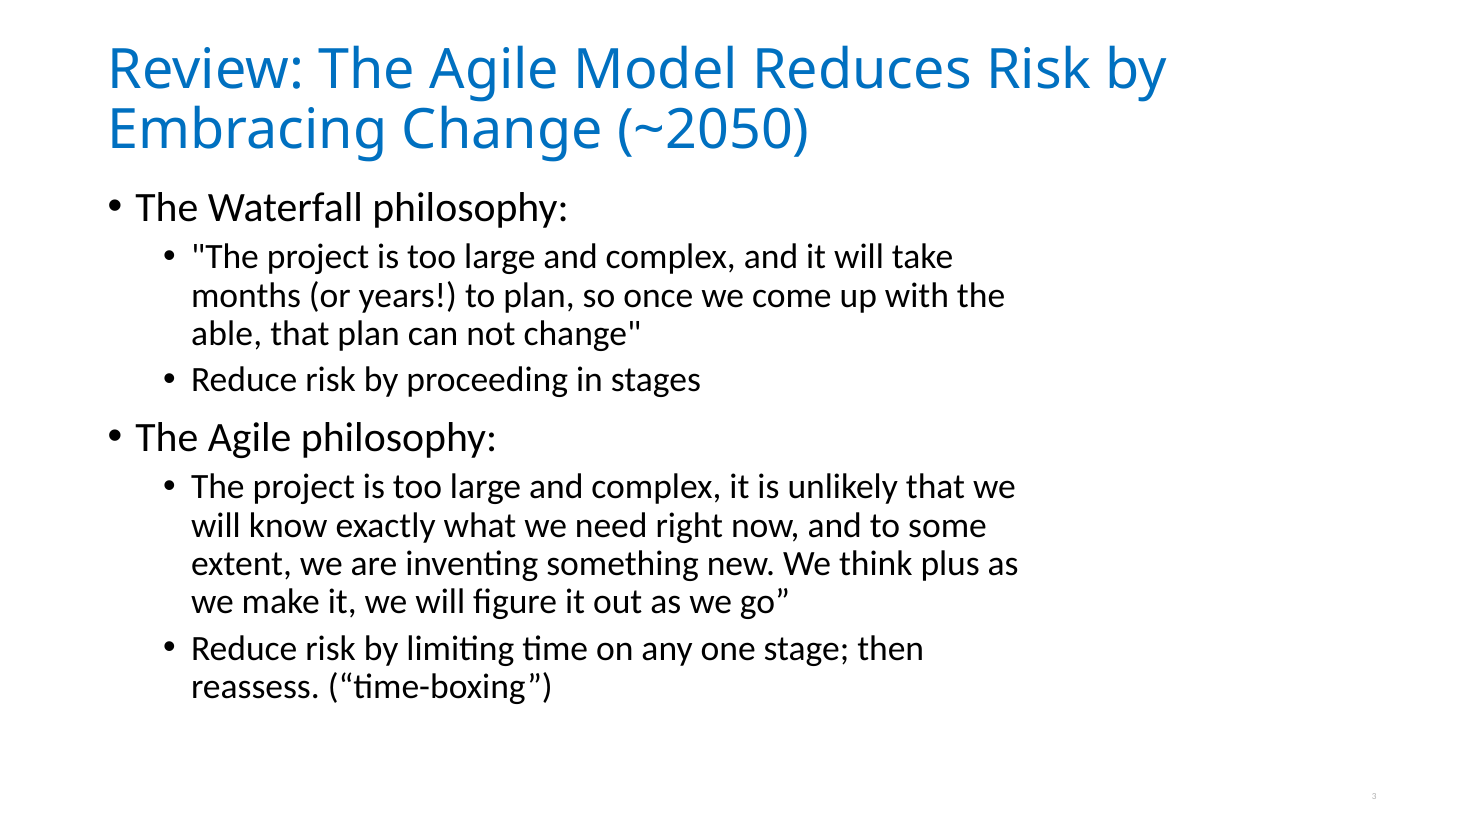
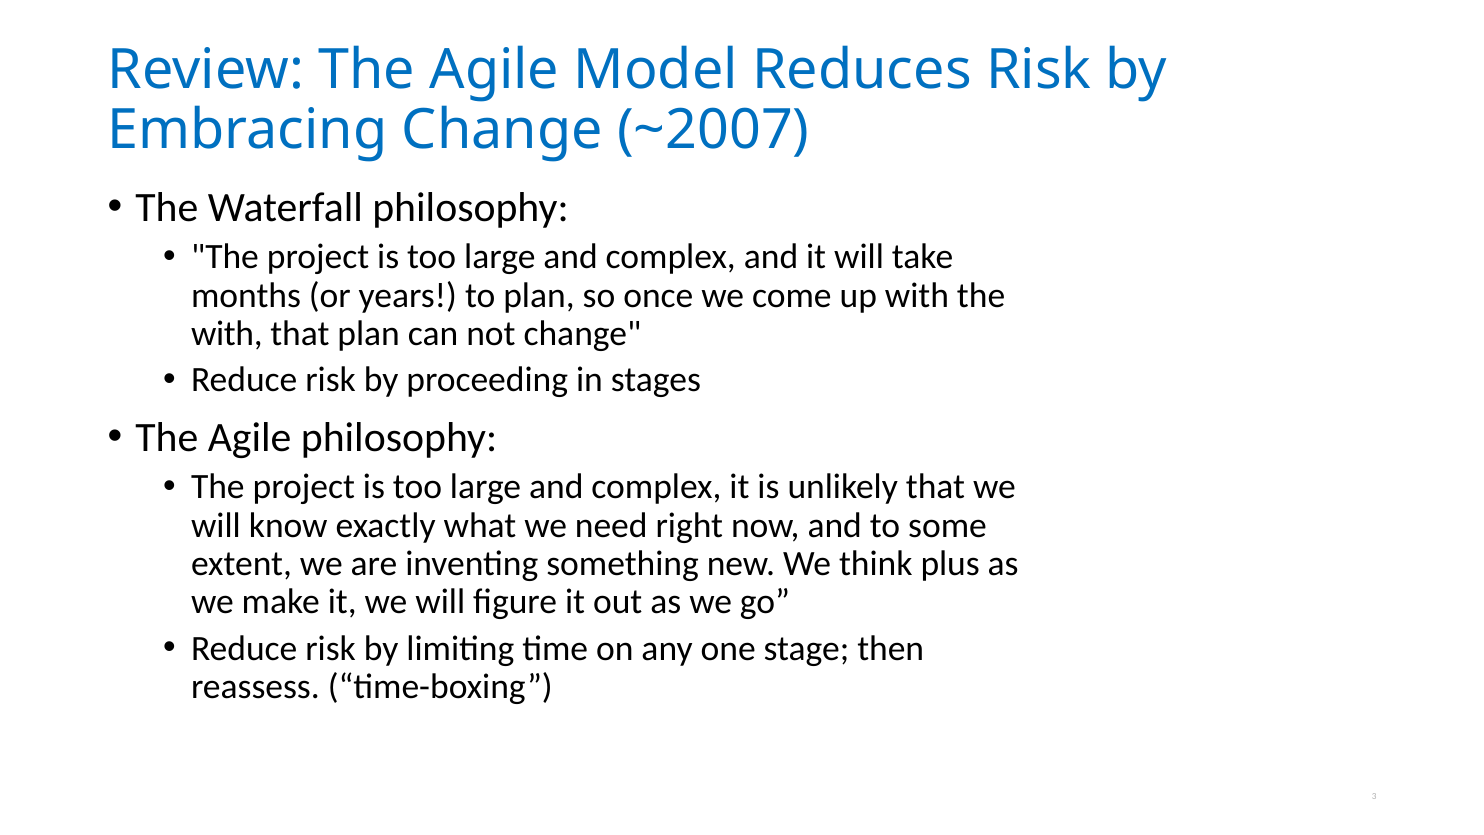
~2050: ~2050 -> ~2007 (713, 130)
able: able -> with (227, 334)
